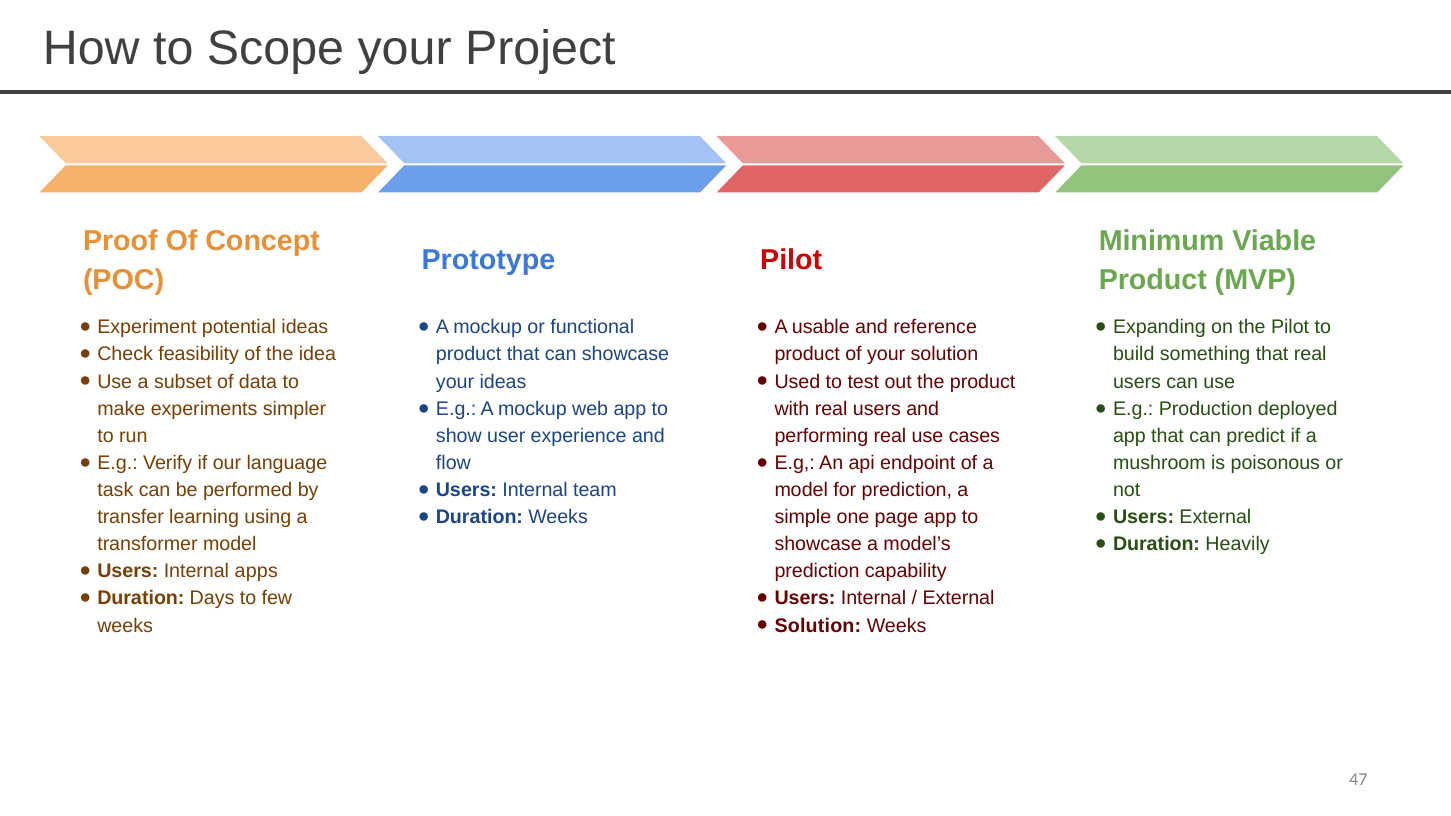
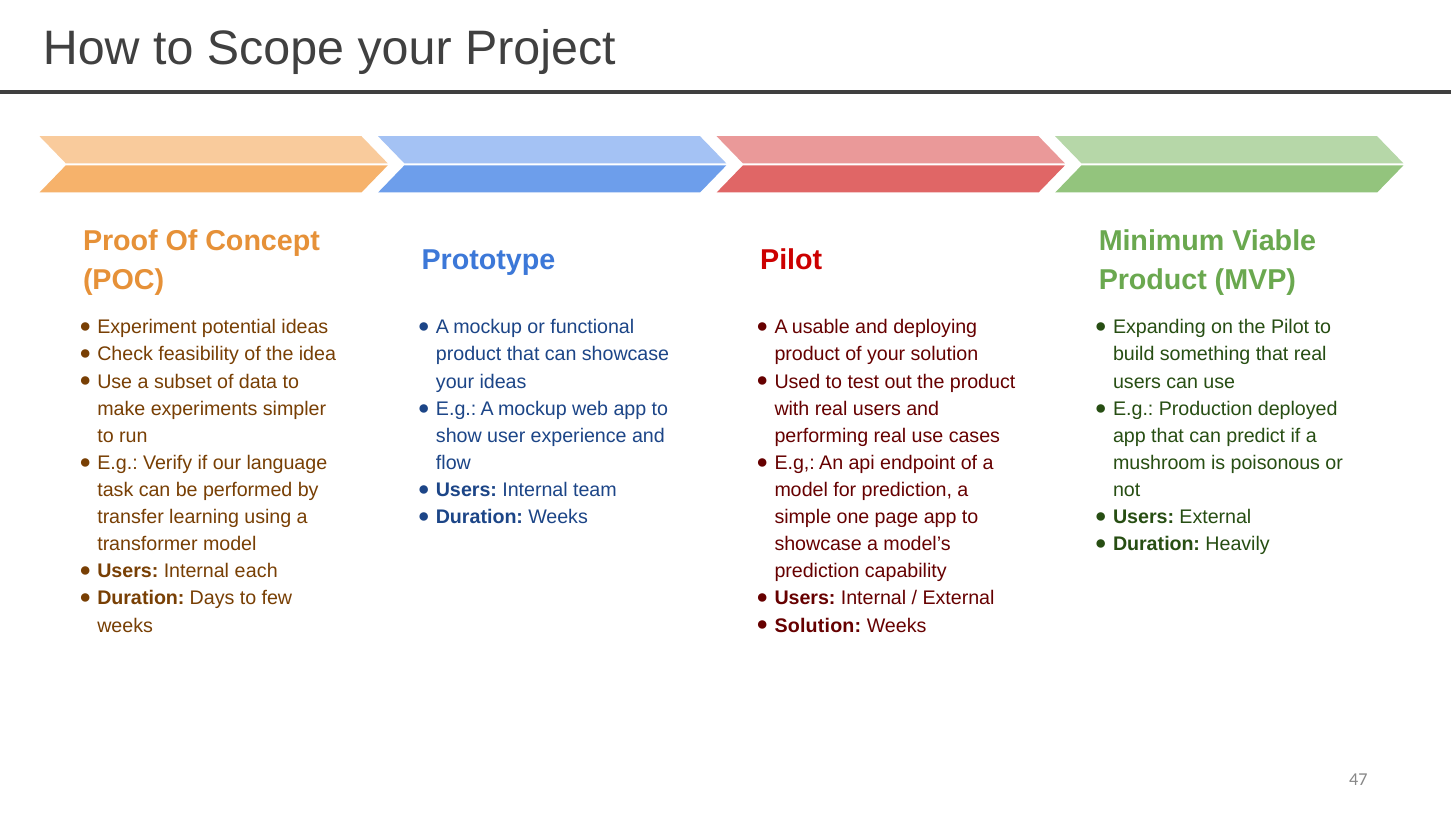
reference: reference -> deploying (935, 327)
apps: apps -> each (256, 571)
